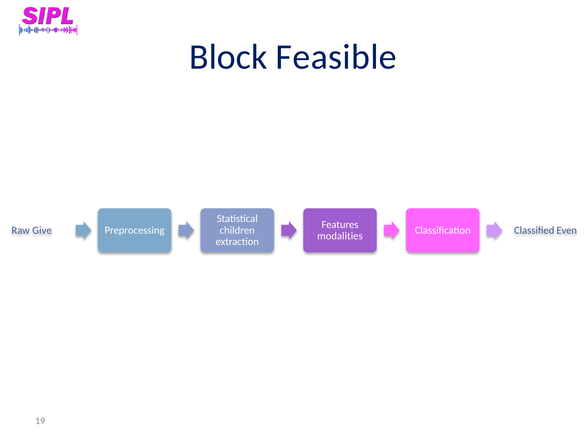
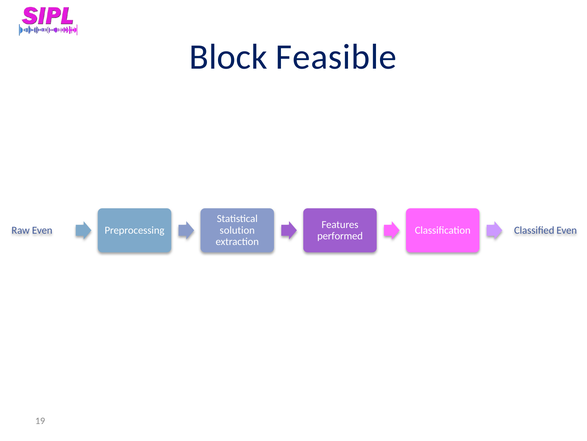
Raw Give: Give -> Even (42, 230)
children: children -> solution (237, 230)
modalities: modalities -> performed (340, 236)
